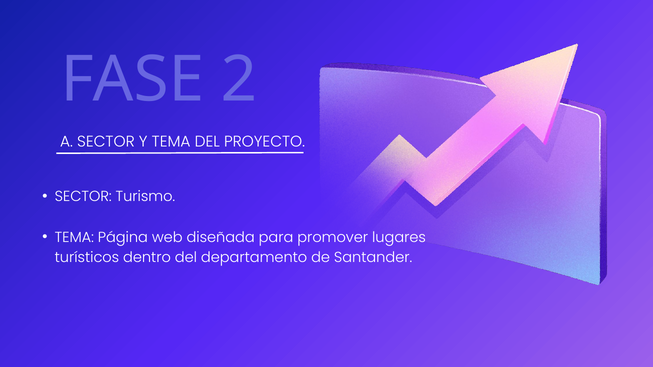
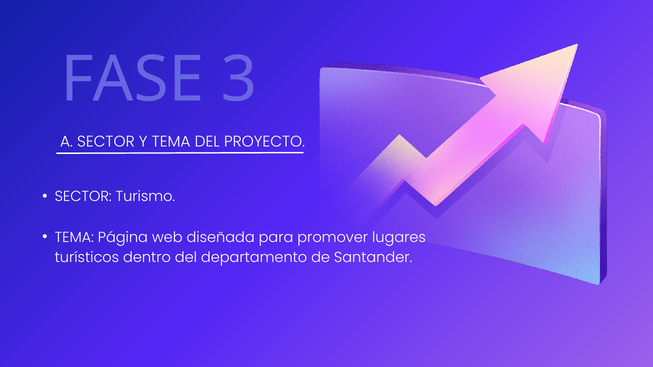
2: 2 -> 3 (239, 80)
